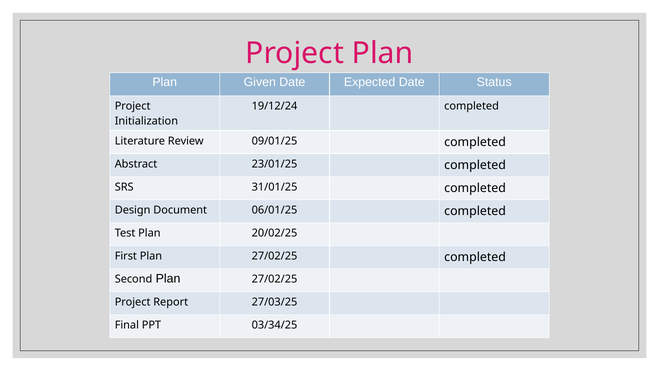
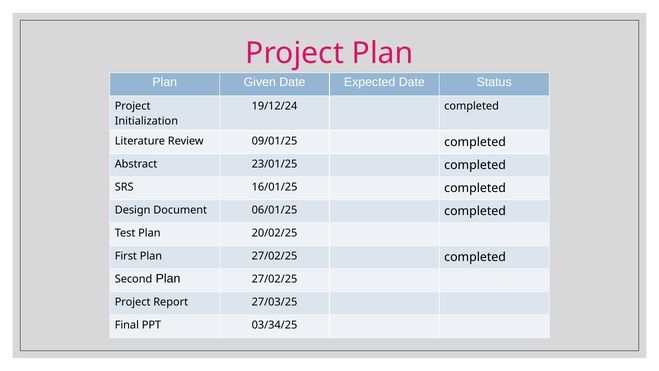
31/01/25: 31/01/25 -> 16/01/25 (275, 187)
